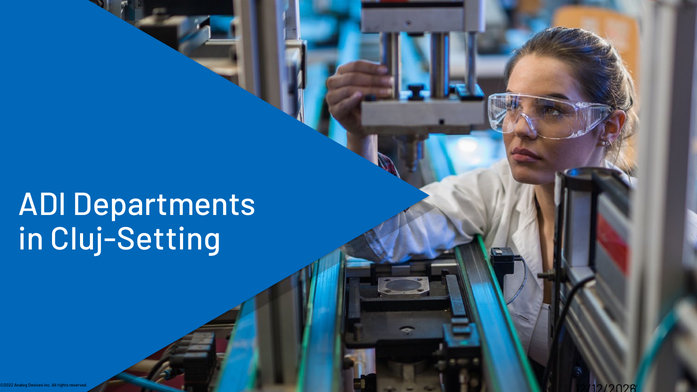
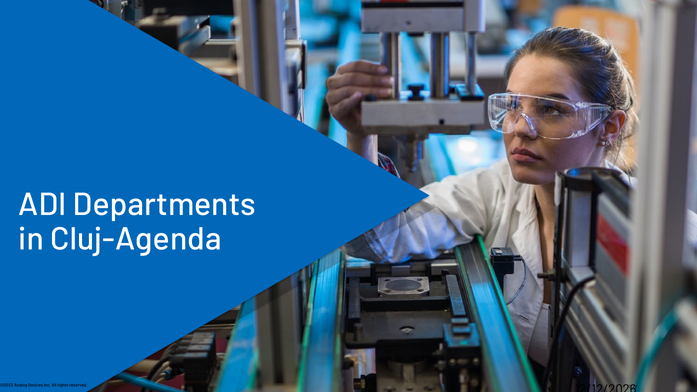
Cluj-Setting: Cluj-Setting -> Cluj-Agenda (136, 239)
